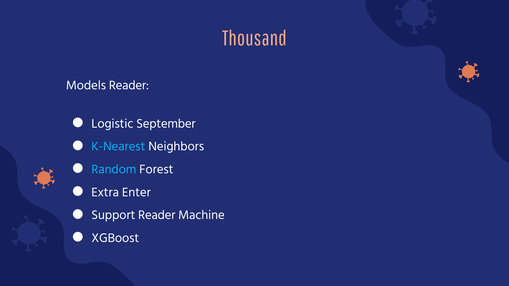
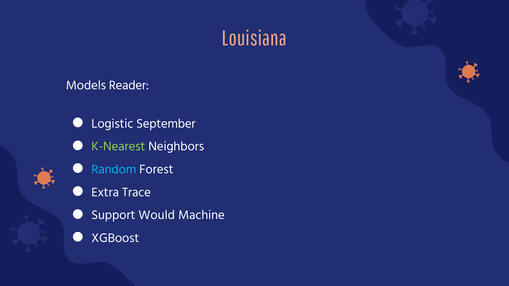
Thousand: Thousand -> Louisiana (254, 39)
K-Nearest colour: light blue -> light green (118, 147)
Enter: Enter -> Trace (136, 192)
Support Reader: Reader -> Would (157, 215)
